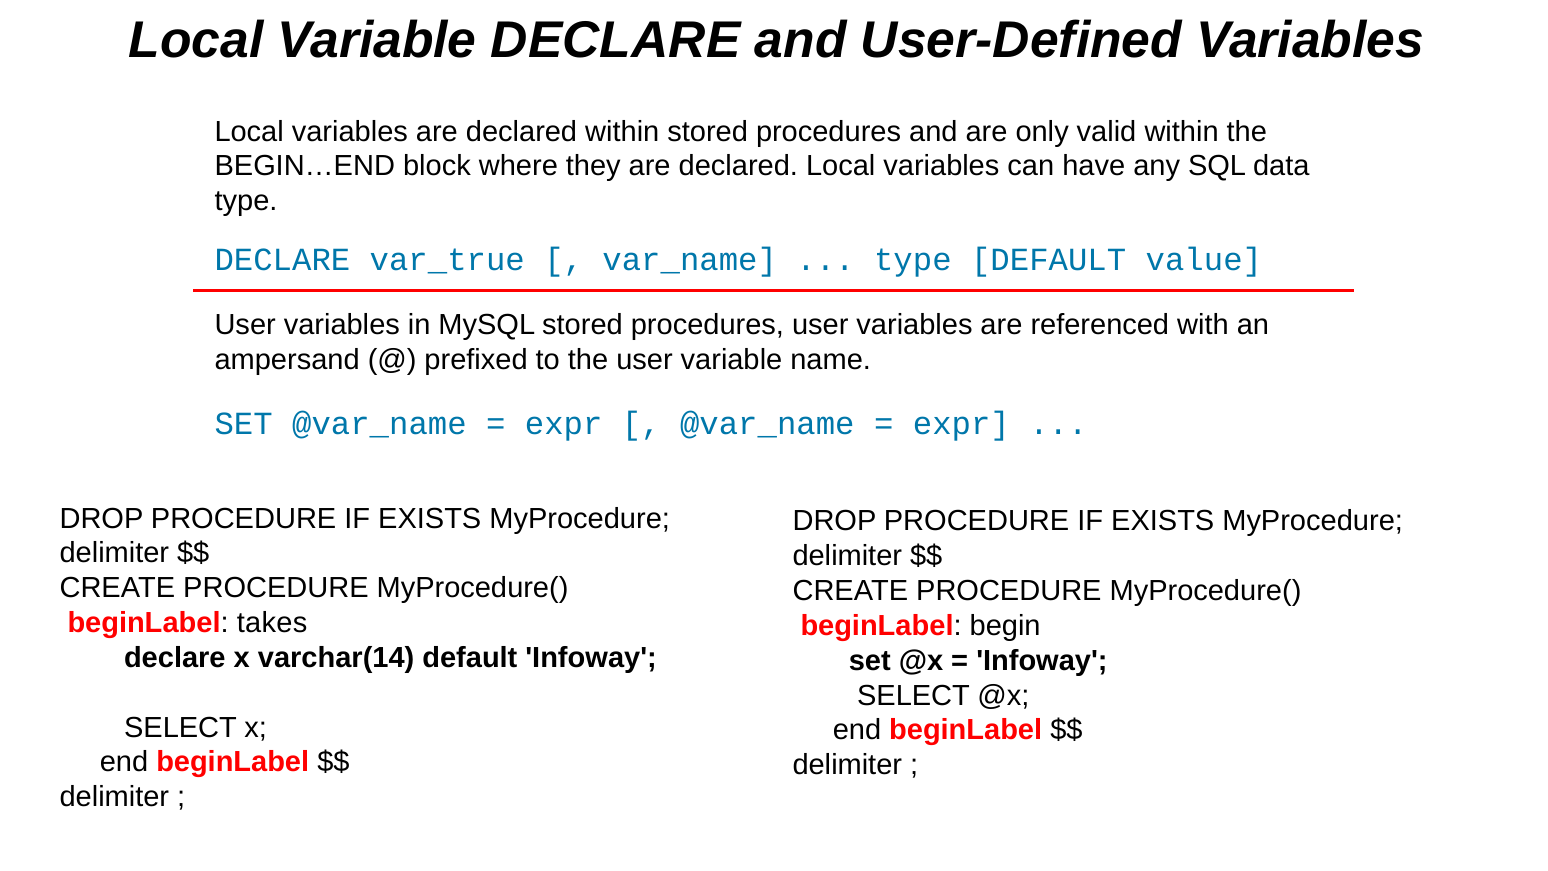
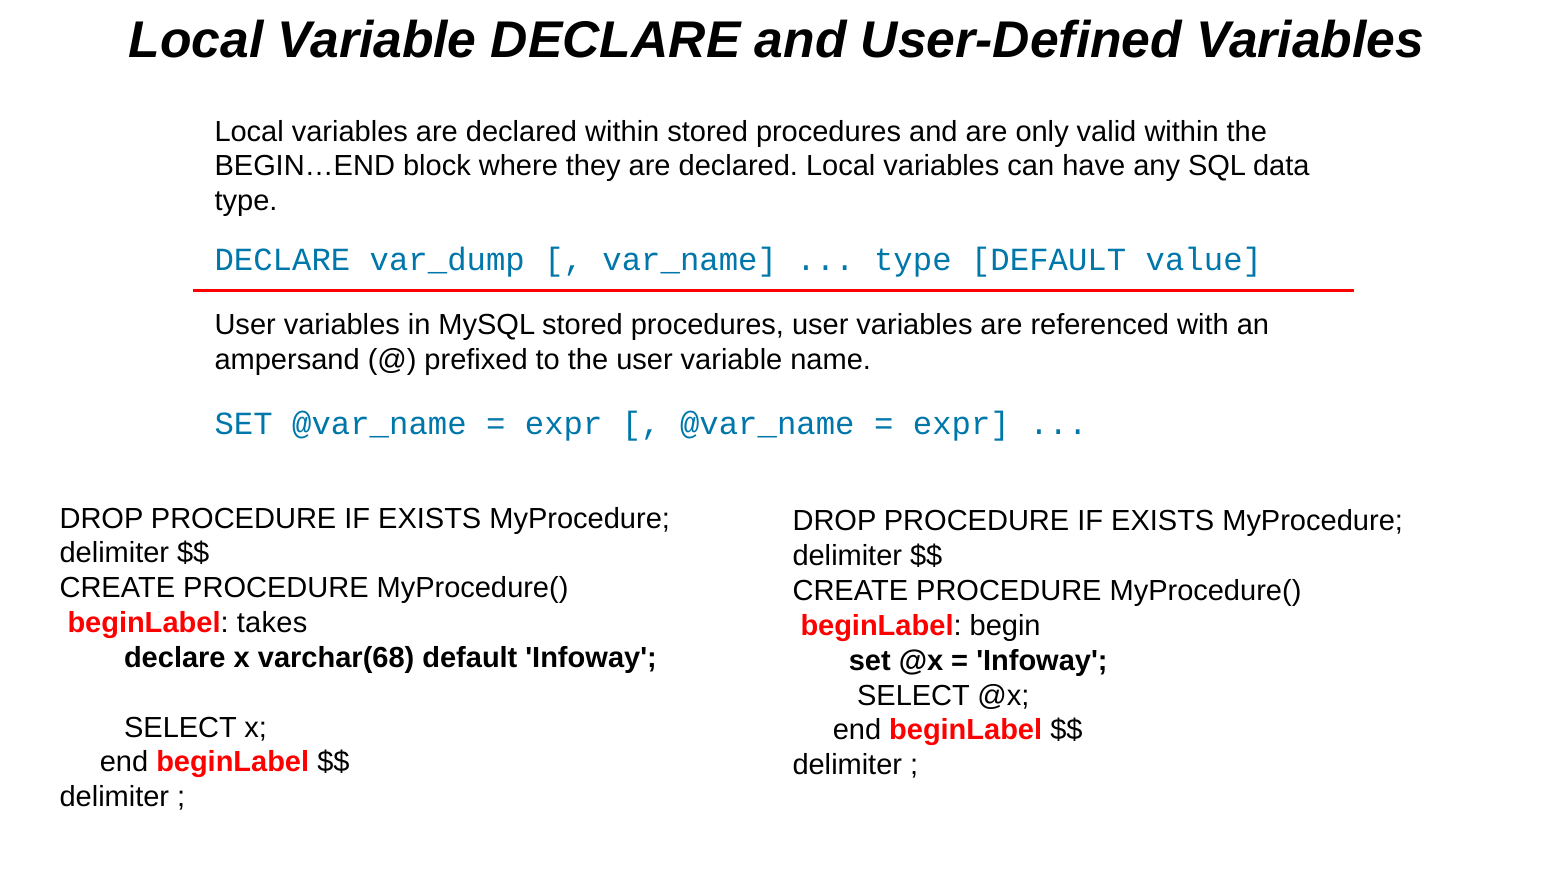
var_true: var_true -> var_dump (447, 260)
varchar(14: varchar(14 -> varchar(68 (336, 658)
